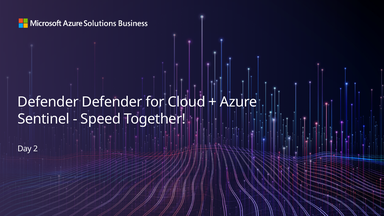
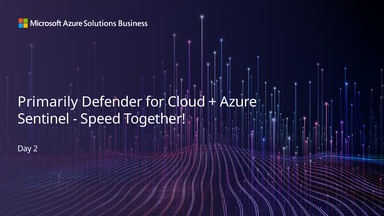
Defender: Defender -> Primarily (48, 102)
